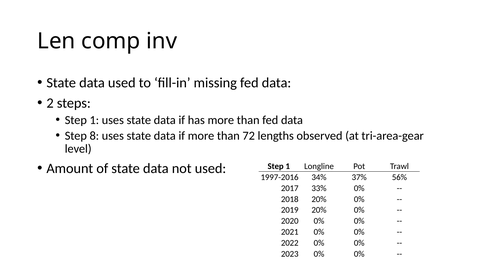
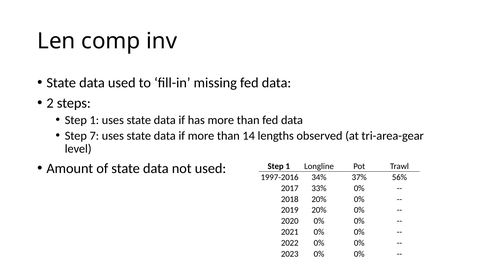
8: 8 -> 7 (94, 136)
72: 72 -> 14 (249, 136)
